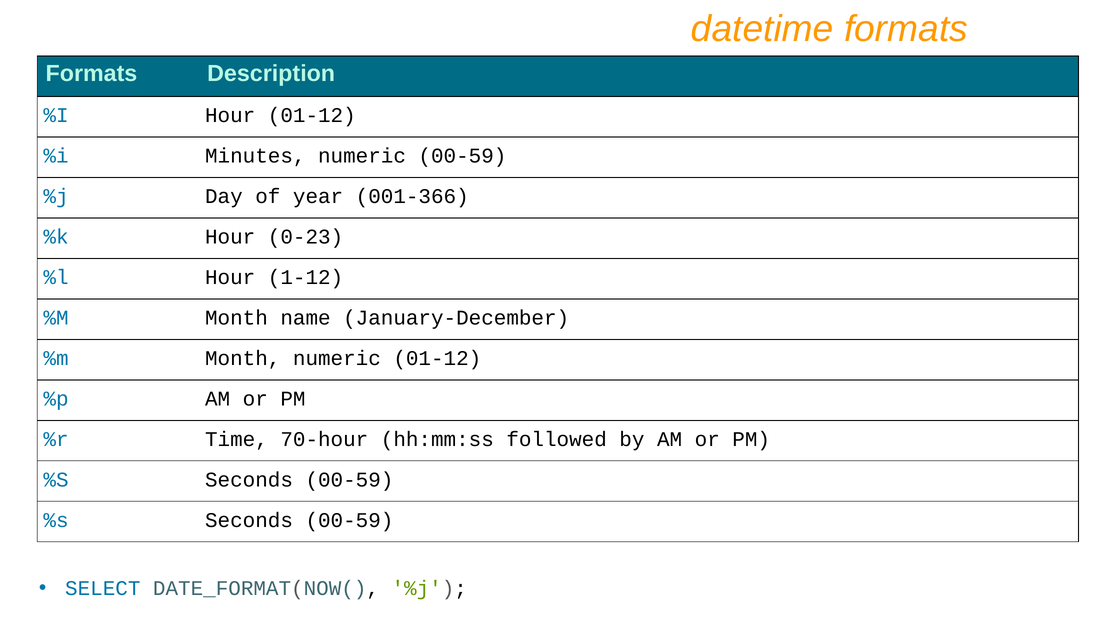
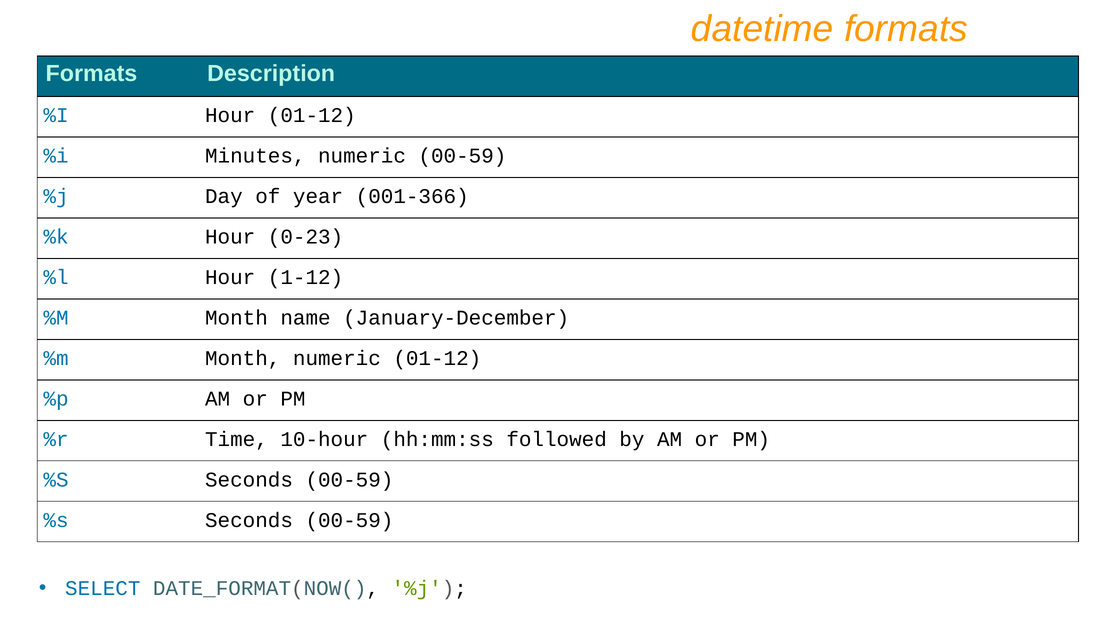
70-hour: 70-hour -> 10-hour (324, 439)
